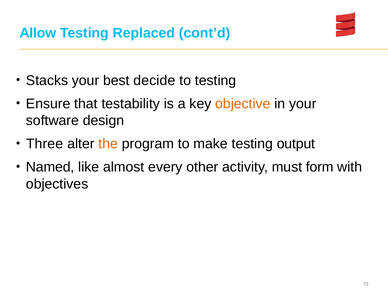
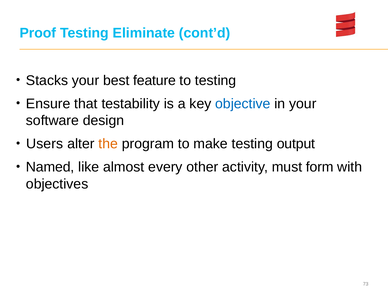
Allow: Allow -> Proof (38, 33)
Replaced: Replaced -> Eliminate (144, 33)
decide: decide -> feature (155, 81)
objective colour: orange -> blue (243, 104)
Three: Three -> Users (45, 144)
